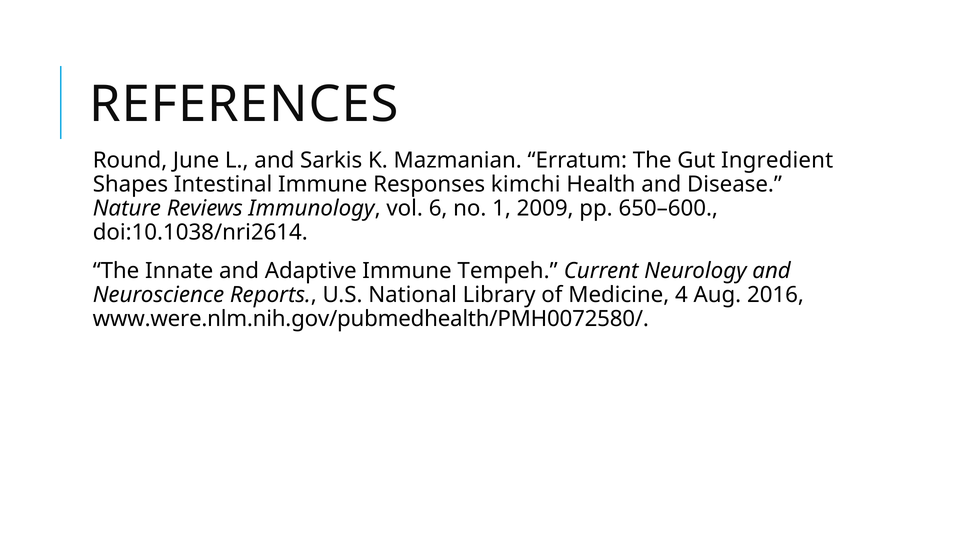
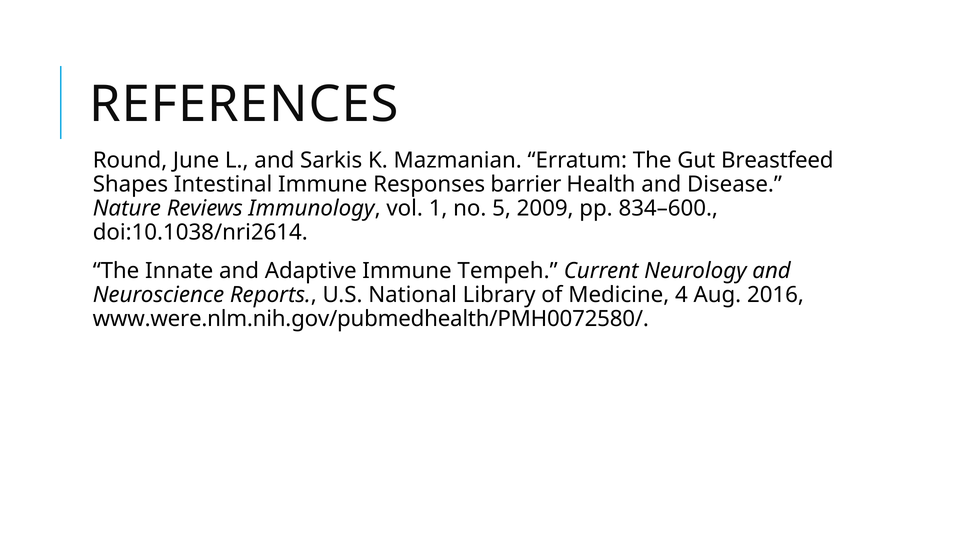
Ingredient: Ingredient -> Breastfeed (777, 160)
kimchi: kimchi -> barrier (526, 184)
6: 6 -> 1 (438, 208)
1: 1 -> 5 (502, 208)
650–600: 650–600 -> 834–600 (668, 208)
